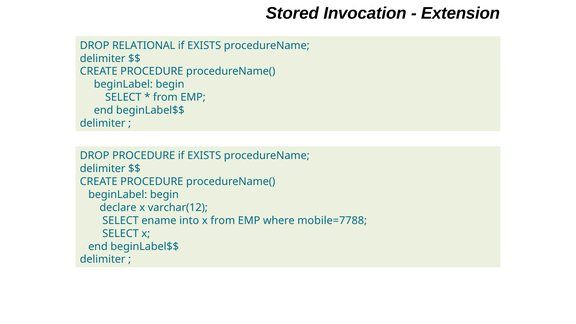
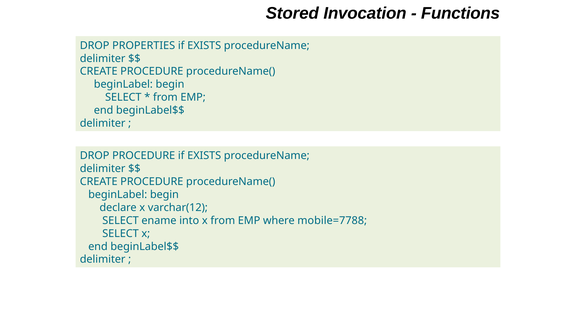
Extension: Extension -> Functions (460, 13)
RELATIONAL: RELATIONAL -> PROPERTIES (144, 46)
